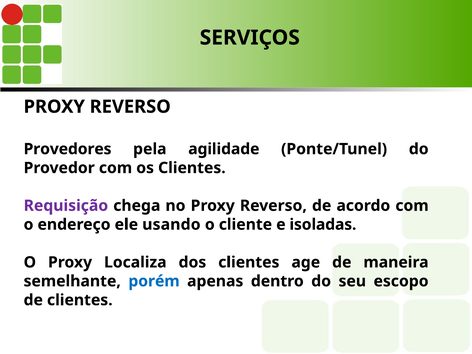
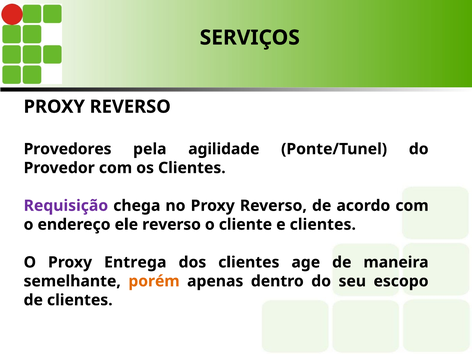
ele usando: usando -> reverso (172, 225)
e isoladas: isoladas -> clientes (323, 225)
Localiza: Localiza -> Entrega (135, 262)
porém colour: blue -> orange (154, 281)
